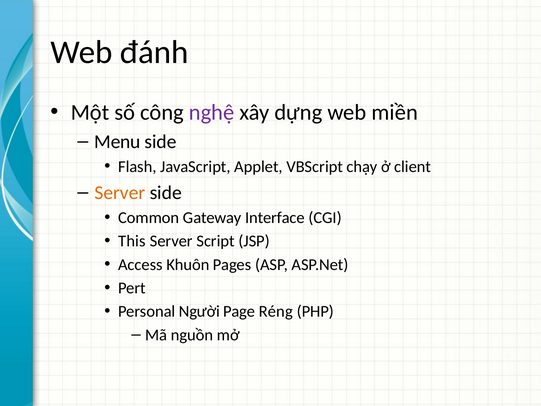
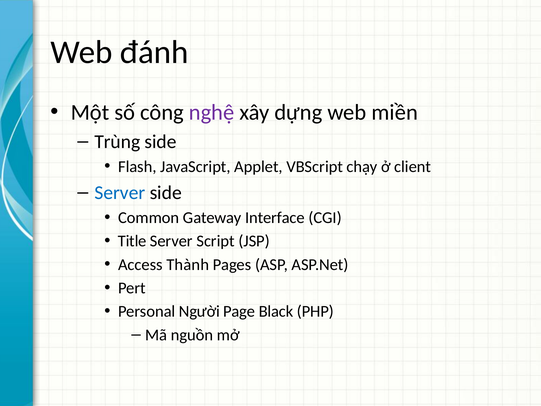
Menu: Menu -> Trùng (117, 141)
Server colour: orange -> blue (120, 193)
This: This -> Title (132, 241)
Khuôn: Khuôn -> Thành (188, 264)
Réng: Réng -> Black (276, 311)
